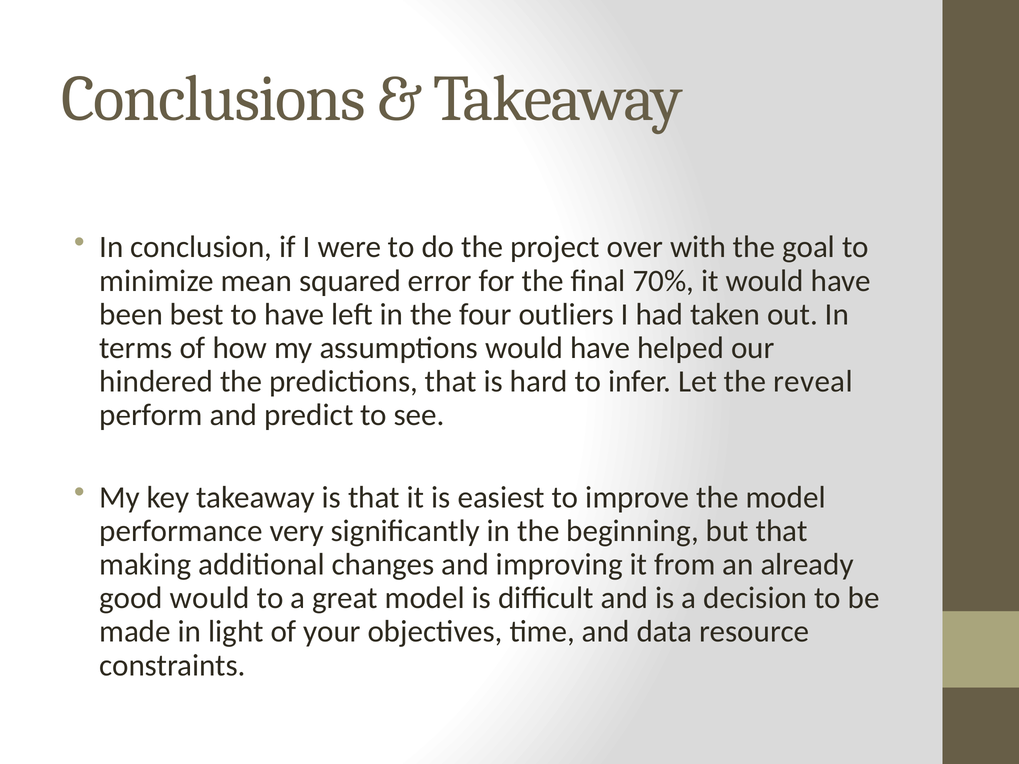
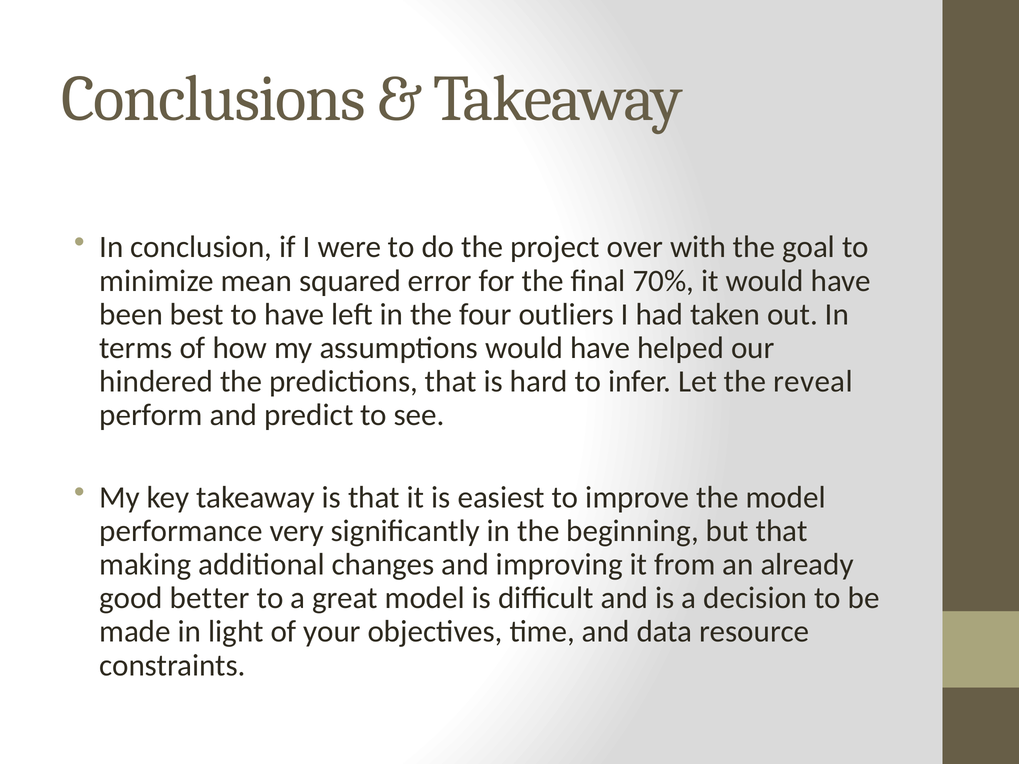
good would: would -> better (210, 598)
